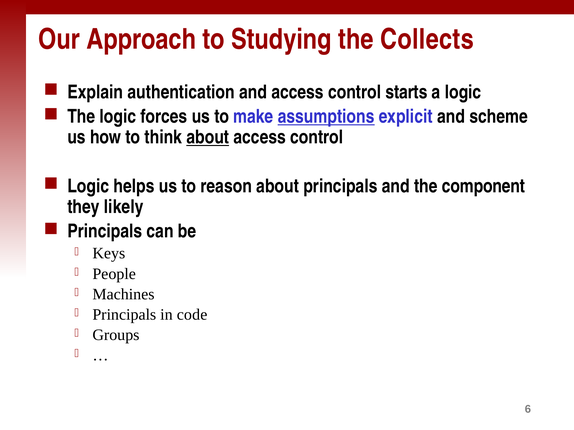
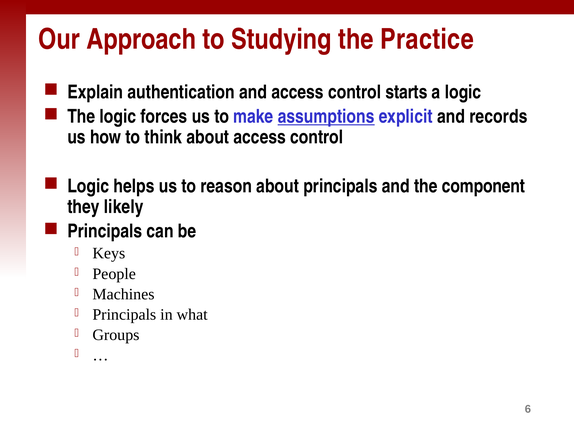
Collects: Collects -> Practice (427, 39)
scheme: scheme -> records (498, 117)
about underline: present -> none (208, 137)
code: code -> what (192, 315)
